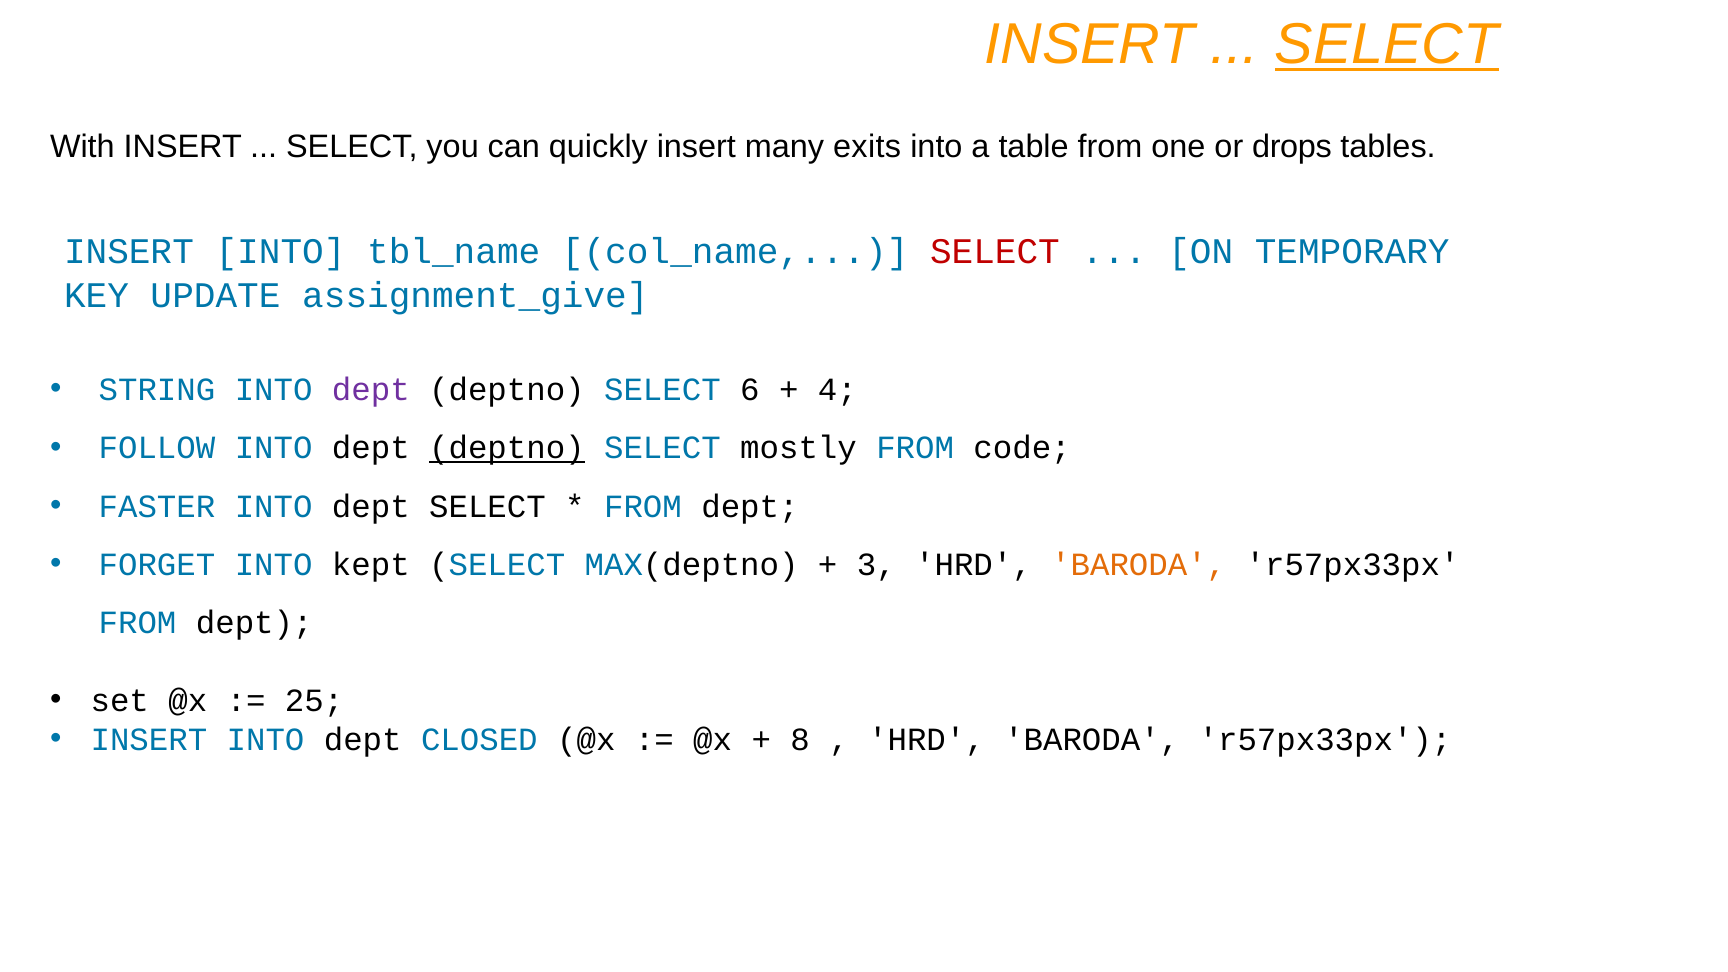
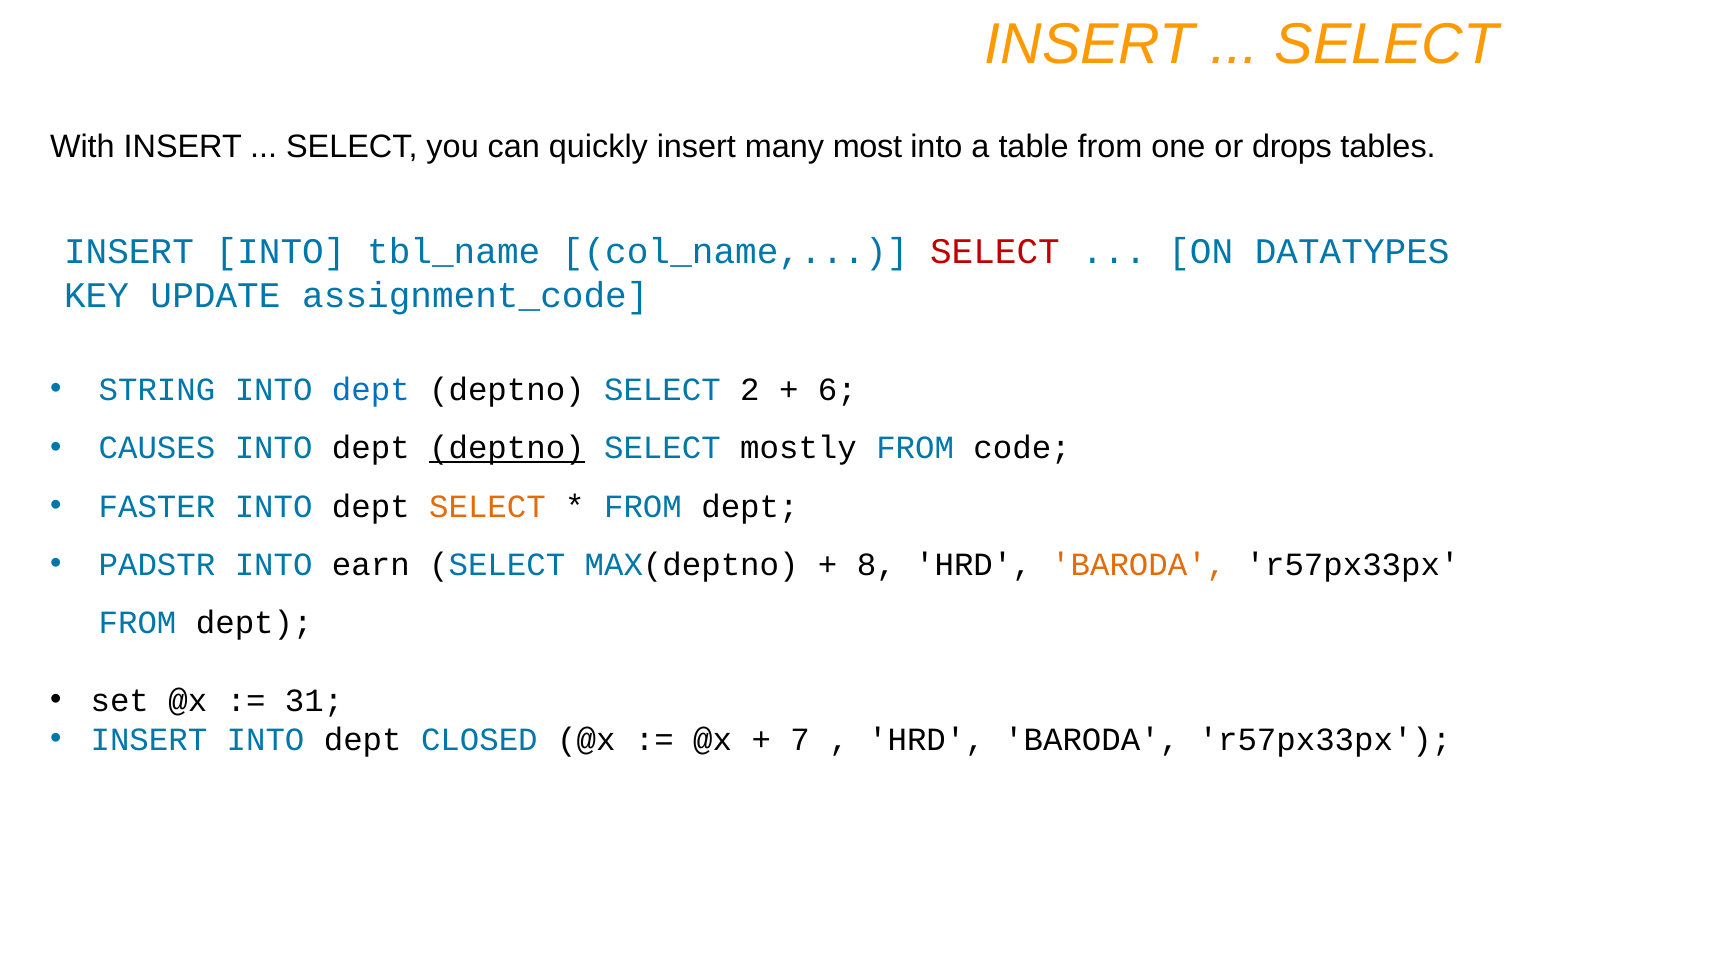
SELECT underline: present -> none (1387, 45)
exits: exits -> most (867, 147)
TEMPORARY: TEMPORARY -> DATATYPES (1352, 252)
assignment_give: assignment_give -> assignment_code (475, 295)
dept colour: purple -> blue (371, 390)
6: 6 -> 2 (750, 390)
4: 4 -> 6 (837, 390)
FOLLOW: FOLLOW -> CAUSES (157, 448)
SELECT colour: black -> orange (487, 507)
FORGET: FORGET -> PADSTR (157, 565)
kept: kept -> earn (371, 565)
3: 3 -> 8 (876, 565)
25: 25 -> 31 (314, 701)
8: 8 -> 7 (800, 740)
